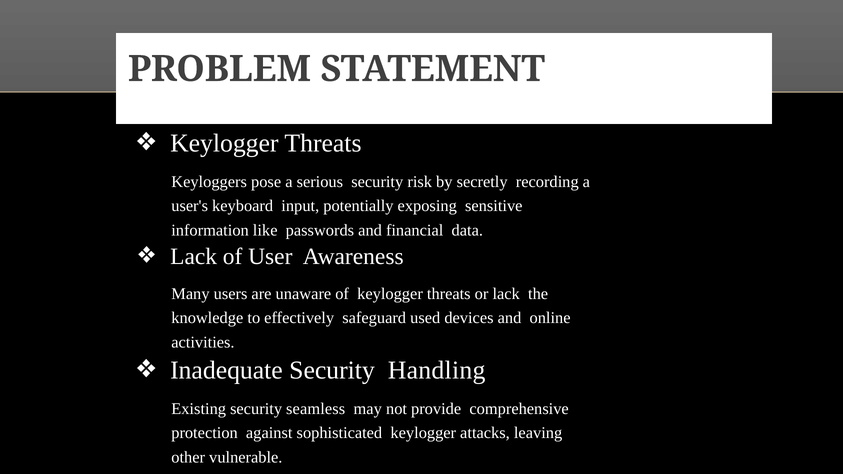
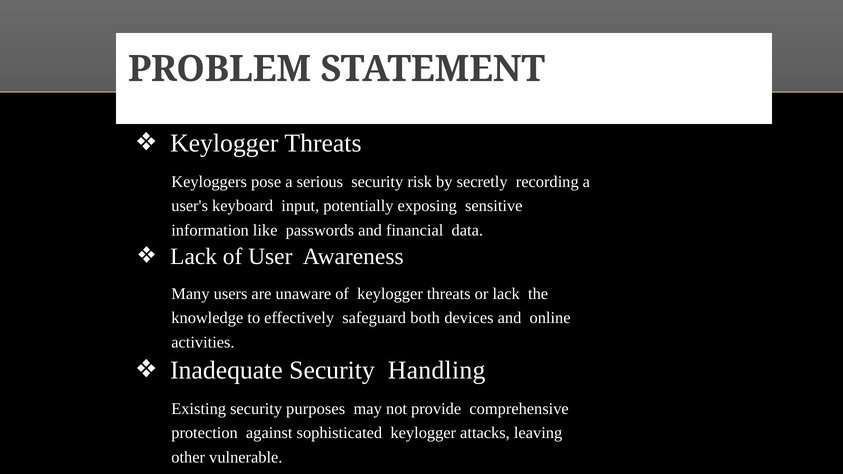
used: used -> both (425, 318)
seamless: seamless -> purposes (316, 409)
